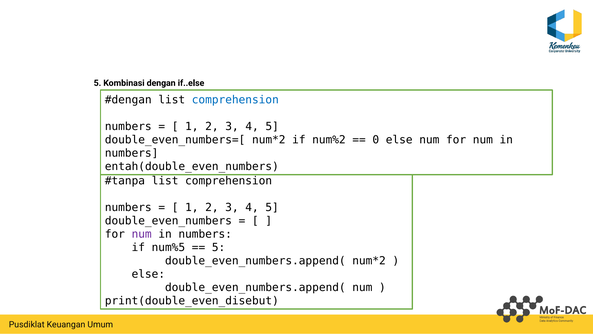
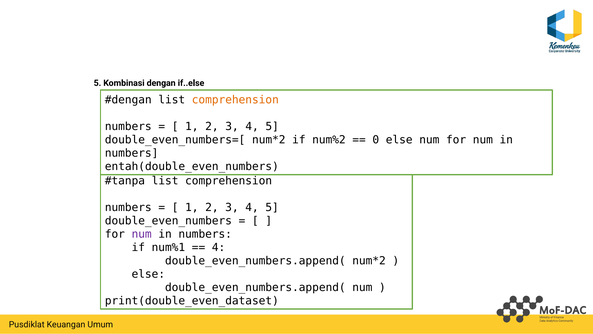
comprehension colour: blue -> orange (235, 100)
num%5: num%5 -> num%1 (168, 247)
5: 5 -> 4 (219, 247)
print(double_even_disebut: print(double_even_disebut -> print(double_even_dataset (192, 301)
